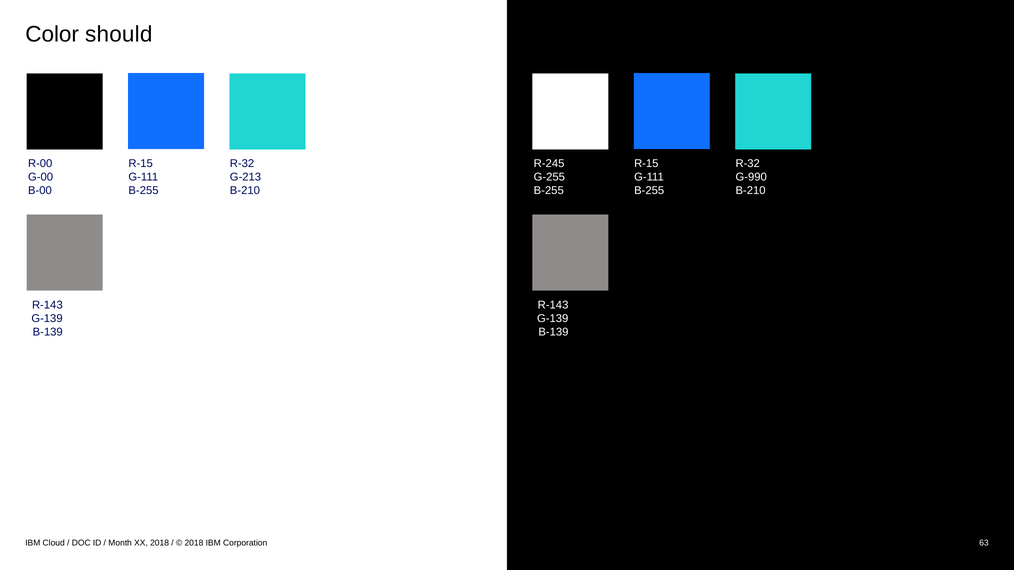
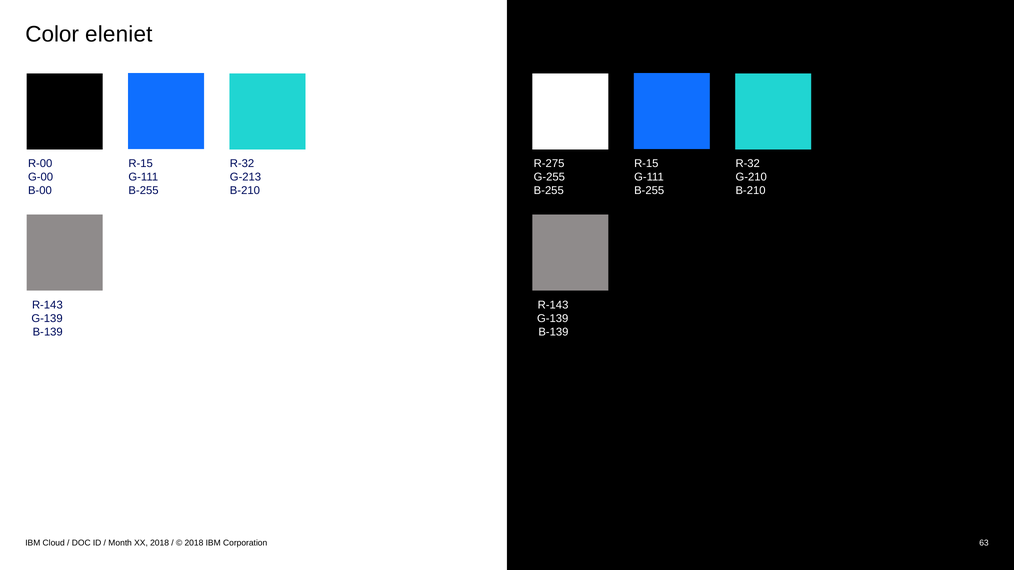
should: should -> eleniet (119, 34)
R-245: R-245 -> R-275 (549, 164)
G-990: G-990 -> G-210 (751, 177)
